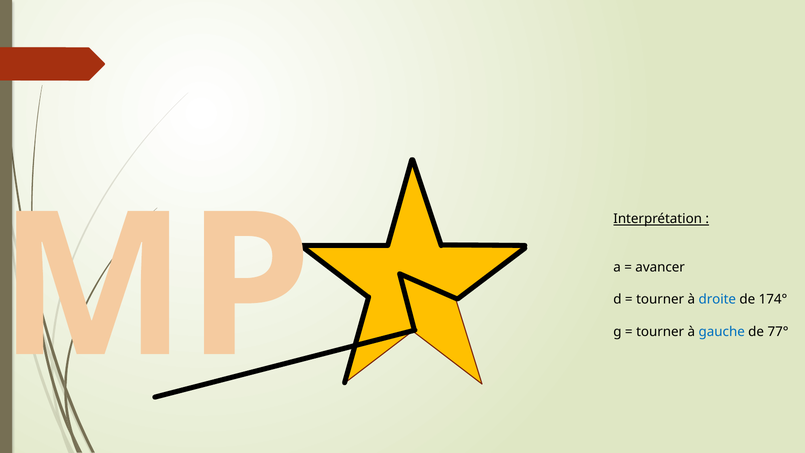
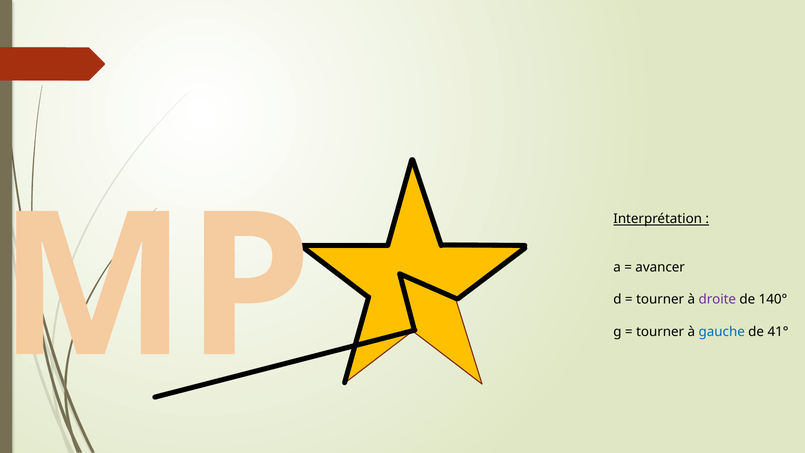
droite colour: blue -> purple (717, 299)
174°: 174° -> 140° (773, 299)
77°: 77° -> 41° (778, 331)
